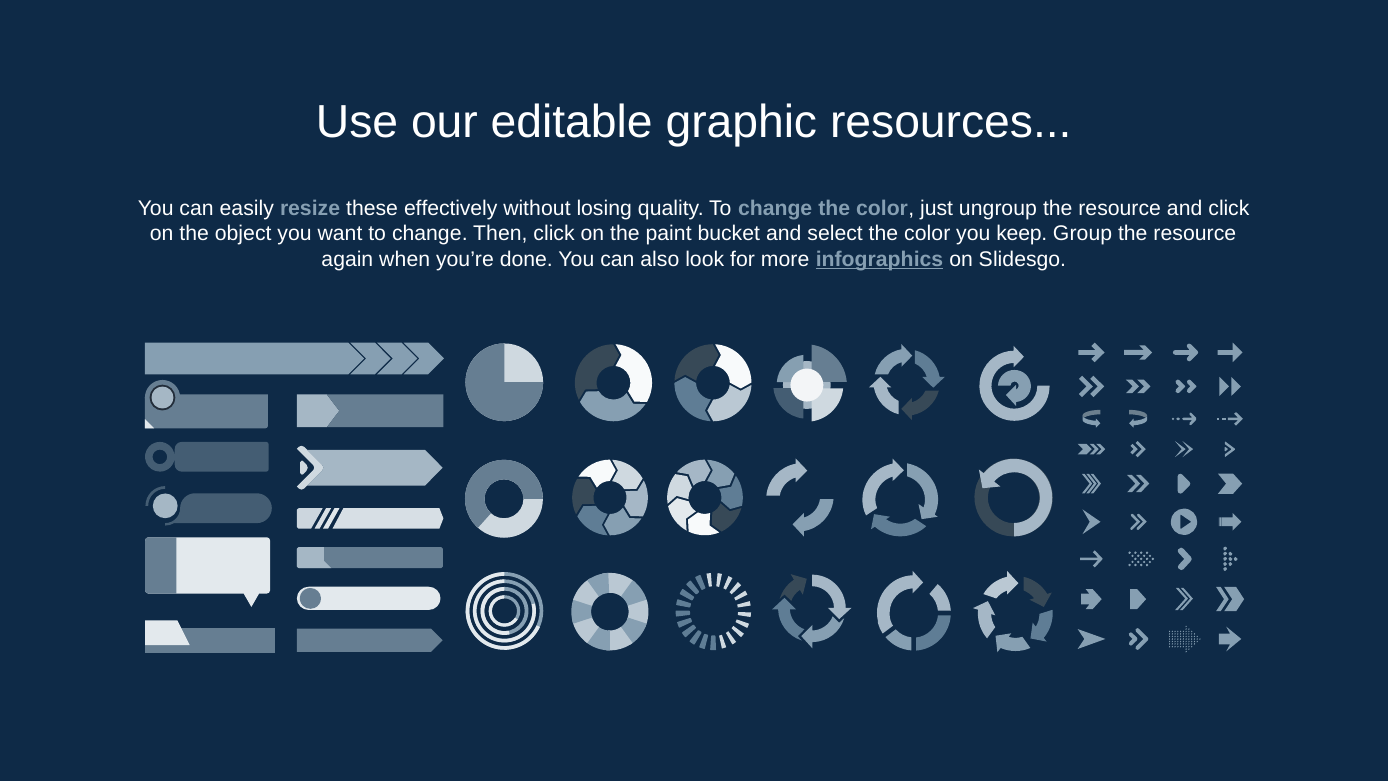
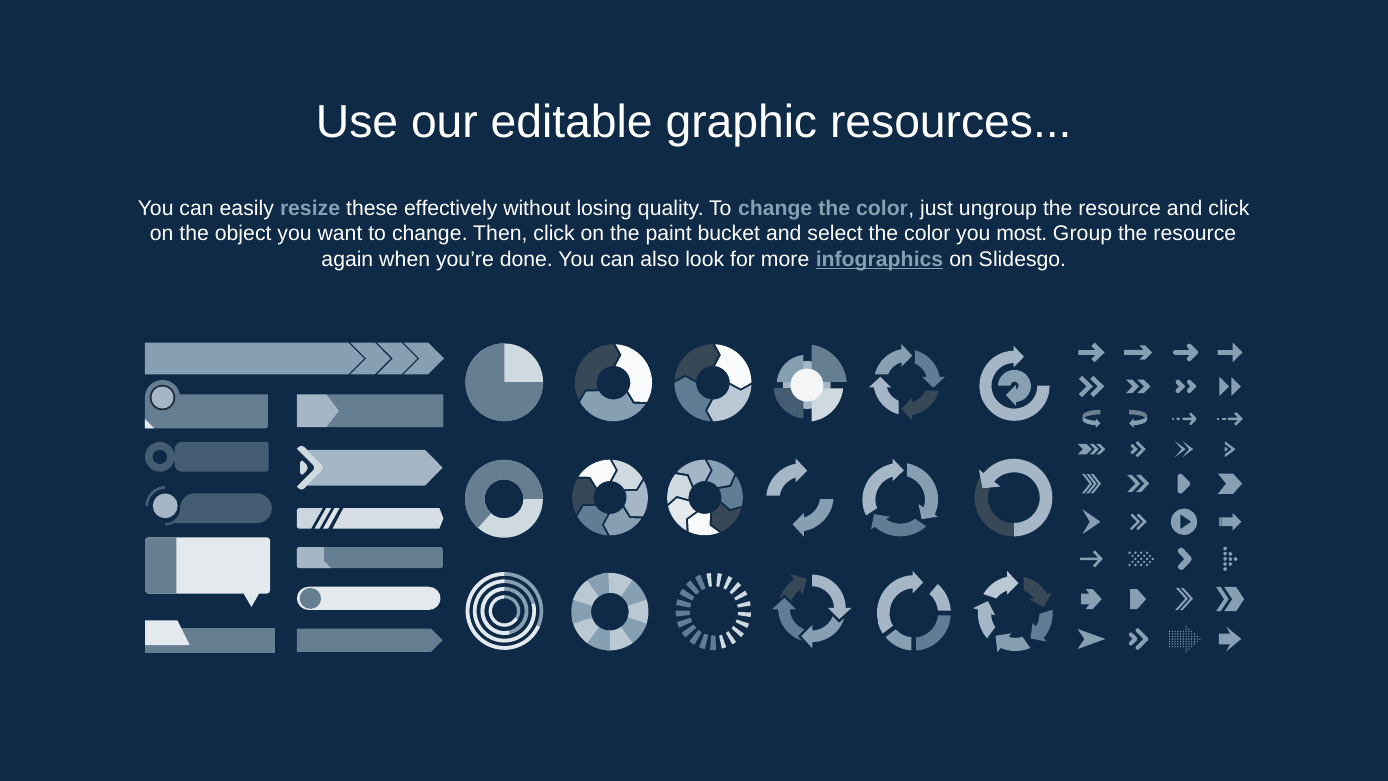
keep: keep -> most (1022, 234)
